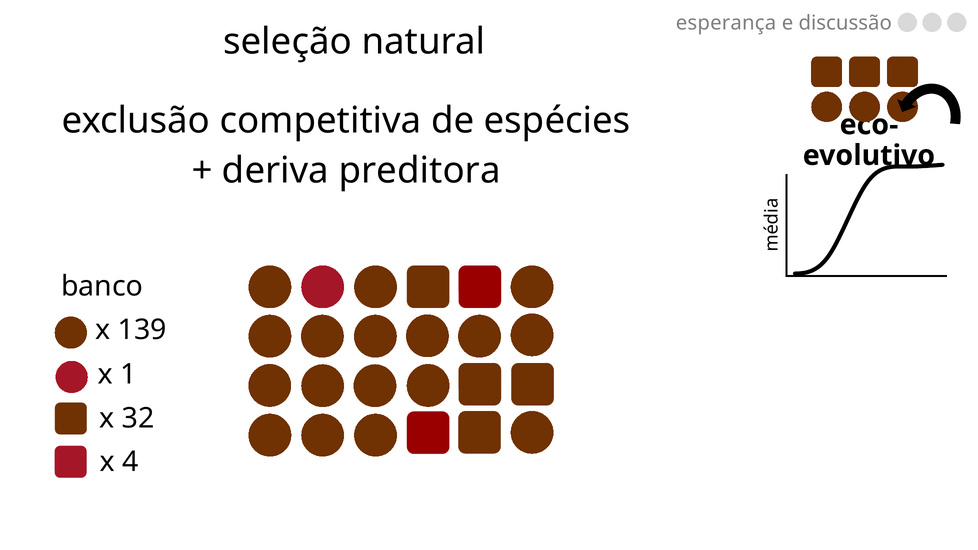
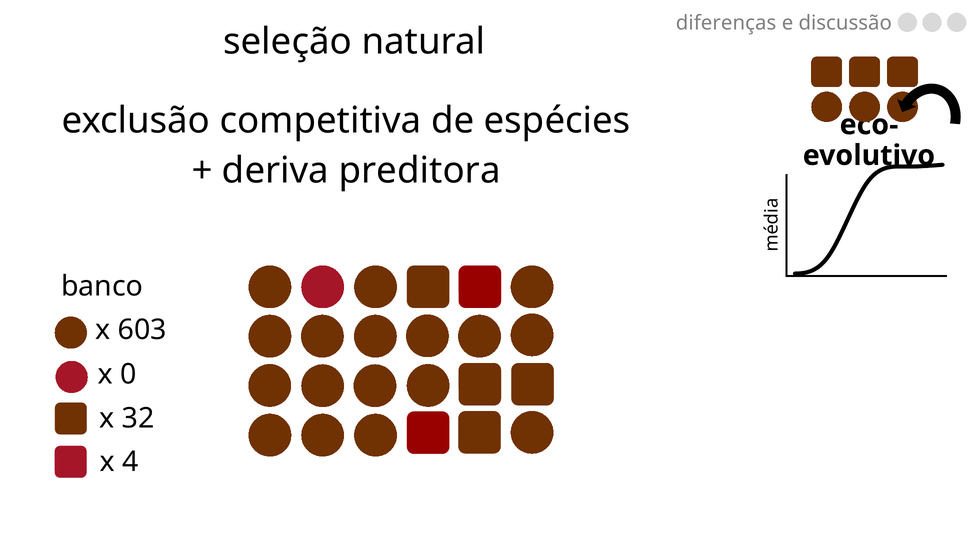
esperança: esperança -> diferenças (726, 23)
139: 139 -> 603 (142, 330)
1: 1 -> 0 (128, 374)
